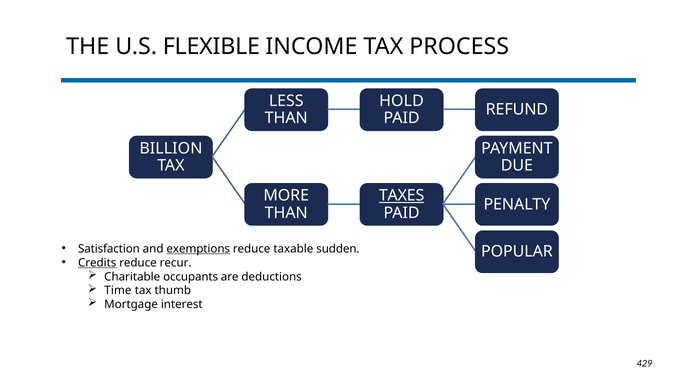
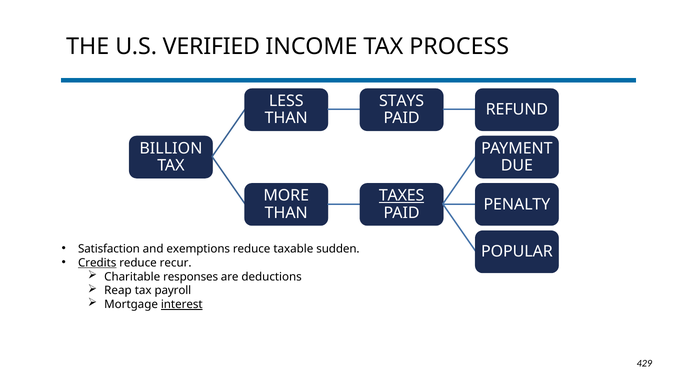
FLEXIBLE: FLEXIBLE -> VERIFIED (211, 47)
HOLD: HOLD -> STAYS (402, 101)
exemptions underline: present -> none (198, 249)
occupants: occupants -> responses (191, 277)
Time: Time -> Reap (118, 291)
thumb: thumb -> payroll (173, 291)
interest underline: none -> present (182, 305)
